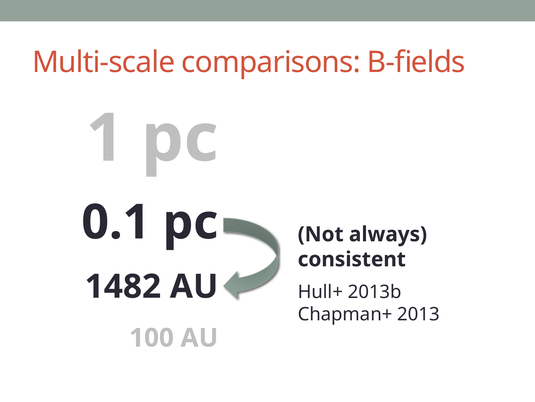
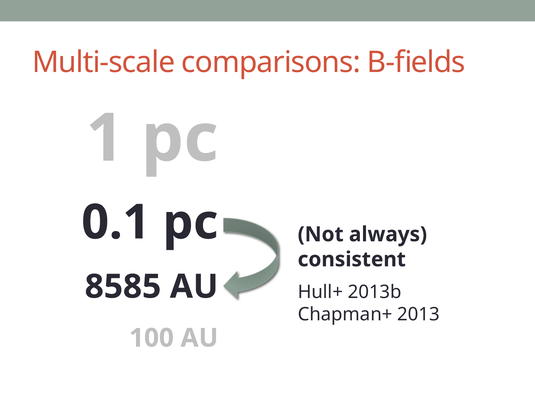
1482: 1482 -> 8585 (123, 286)
